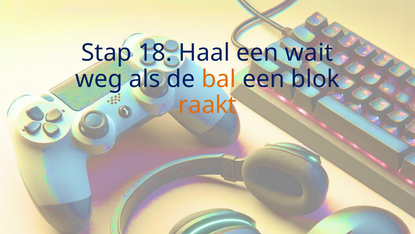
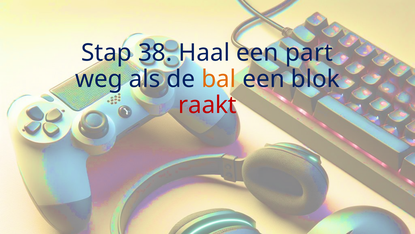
18: 18 -> 38 (155, 53)
wait: wait -> part (309, 53)
raakt colour: orange -> red (208, 105)
